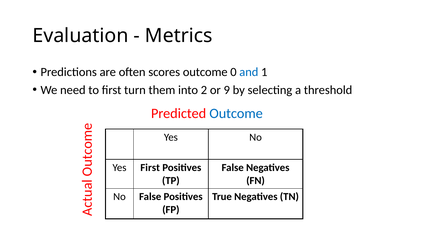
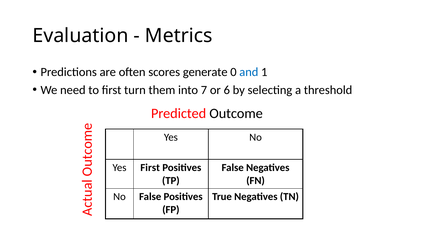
scores outcome: outcome -> generate (205, 72)
2: 2 -> 7 (204, 90)
9: 9 -> 6 (227, 90)
Outcome colour: blue -> black (236, 114)
